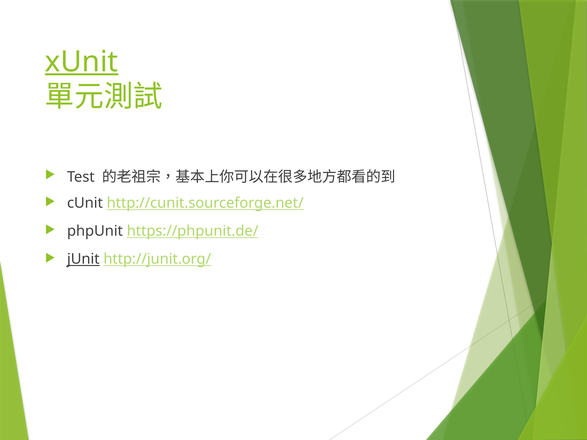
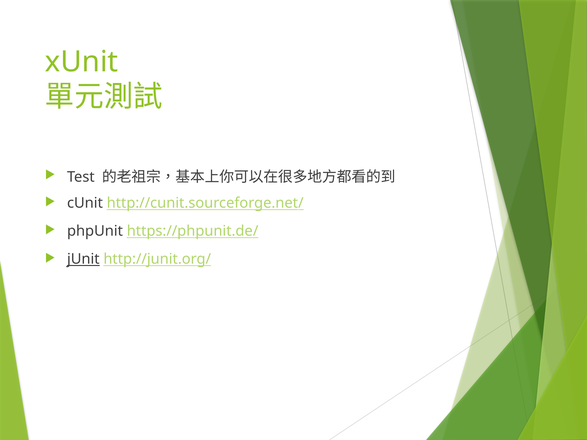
xUnit underline: present -> none (82, 62)
